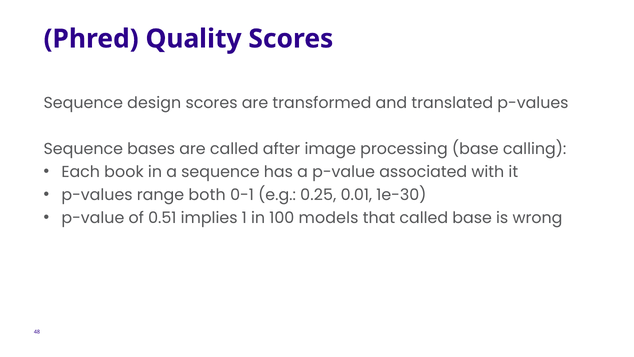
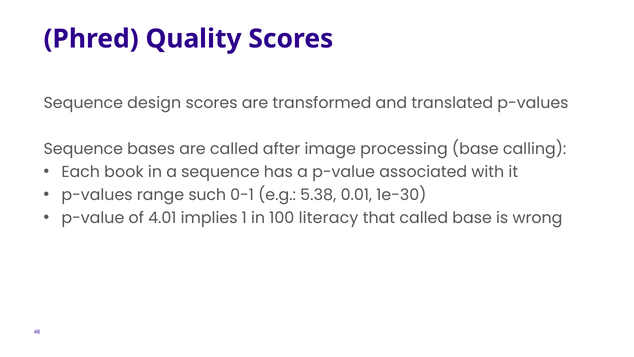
both: both -> such (207, 195)
0.25: 0.25 -> 5.38 (318, 195)
0.51: 0.51 -> 4.01 (162, 218)
models: models -> literacy (329, 218)
